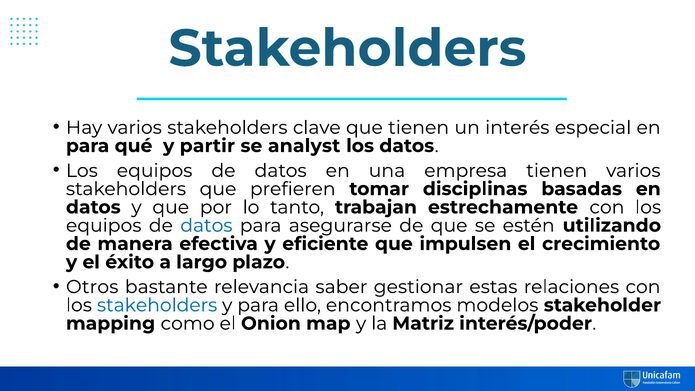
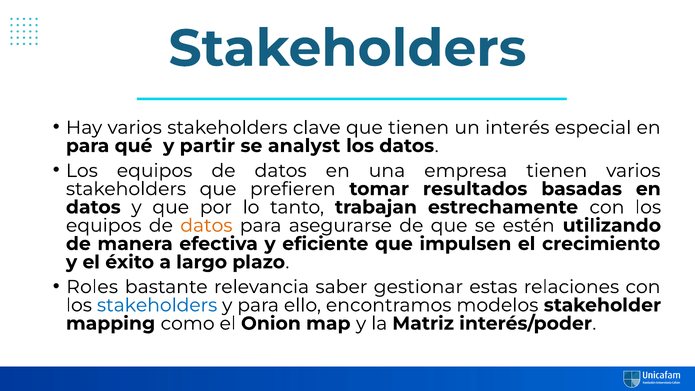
disciplinas: disciplinas -> resultados (475, 189)
datos colour: blue -> orange (206, 225)
Otros: Otros -> Roles (92, 287)
